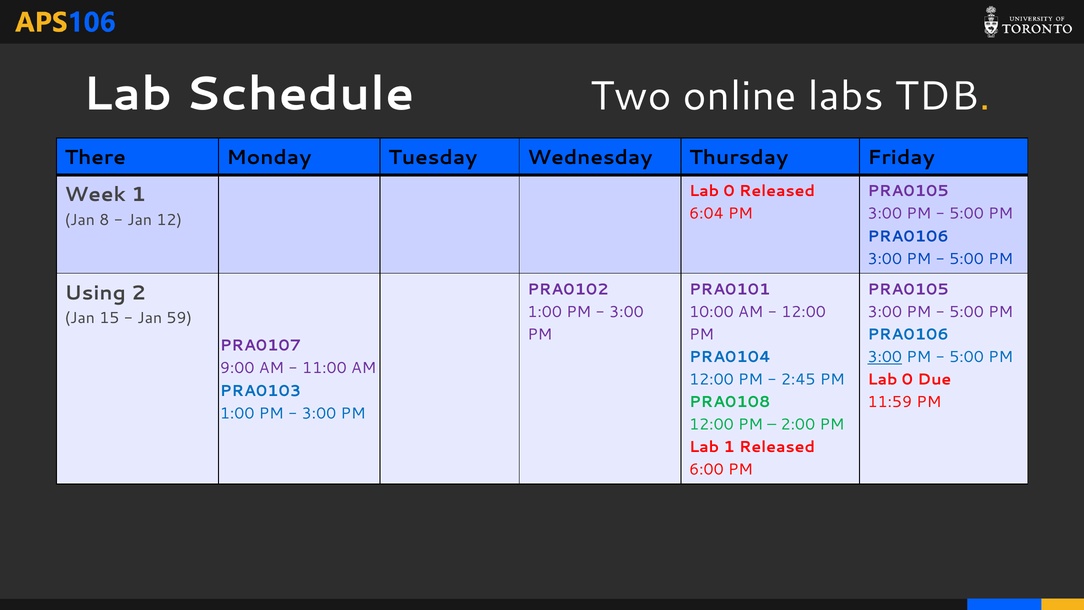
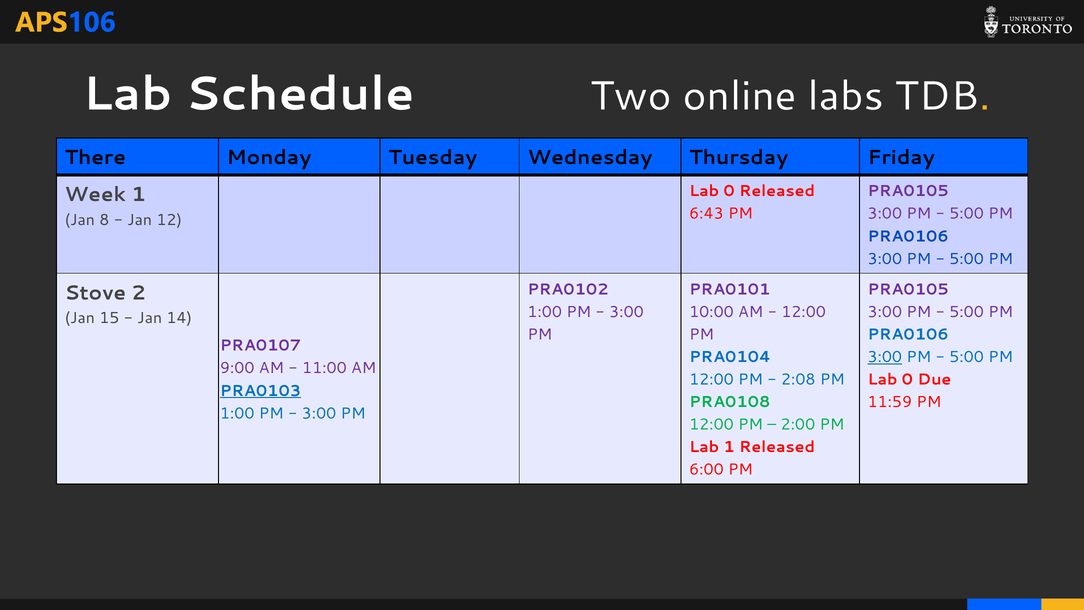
6:04: 6:04 -> 6:43 (706, 214)
Using: Using -> Stove (95, 293)
59: 59 -> 14 (179, 318)
2:45: 2:45 -> 2:08 (798, 379)
PRA0103 underline: none -> present (261, 391)
